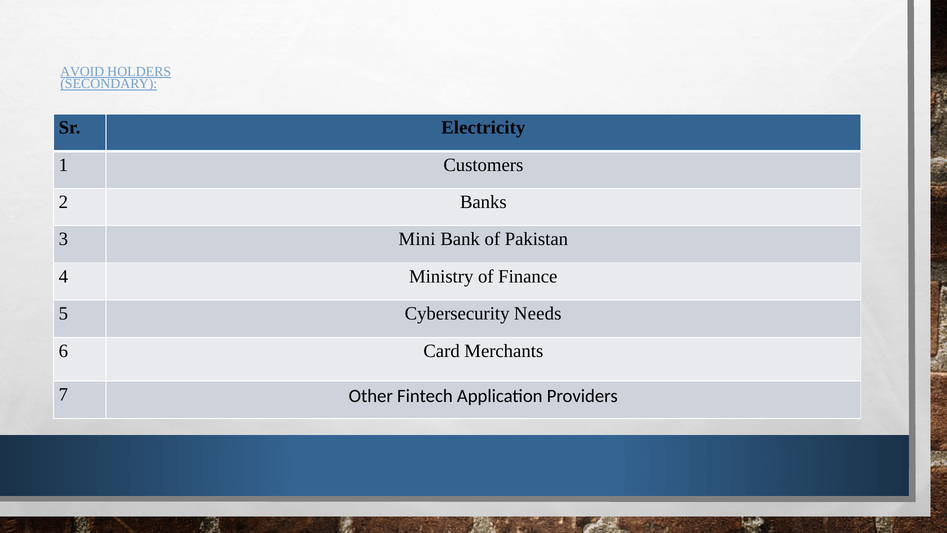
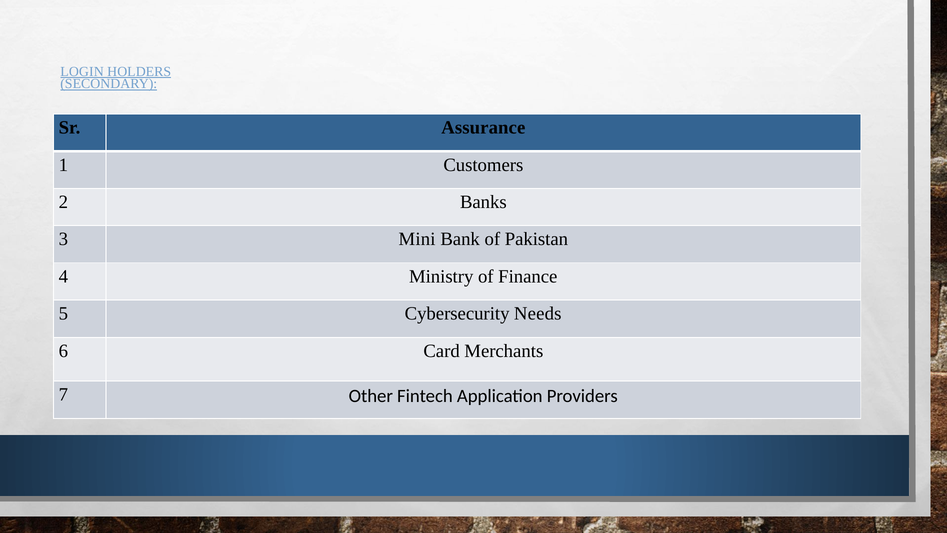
AVOID: AVOID -> LOGIN (82, 71)
Electricity: Electricity -> Assurance (483, 127)
